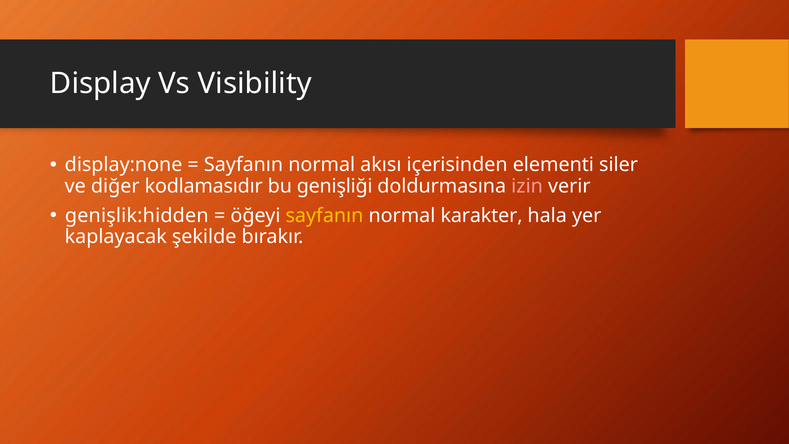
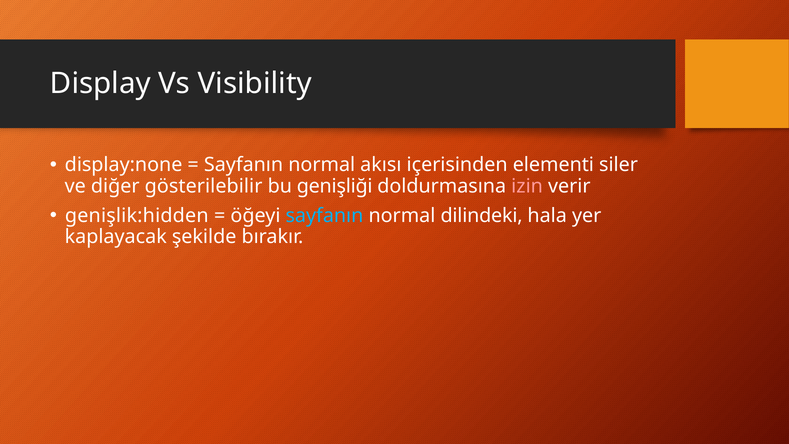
kodlamasıdır: kodlamasıdır -> gösterilebilir (204, 186)
sayfanın colour: yellow -> light blue (324, 216)
karakter: karakter -> dilindeki (482, 216)
